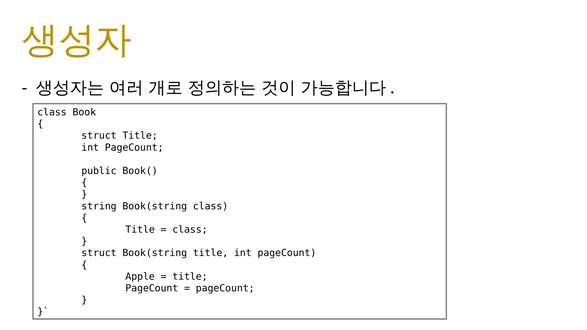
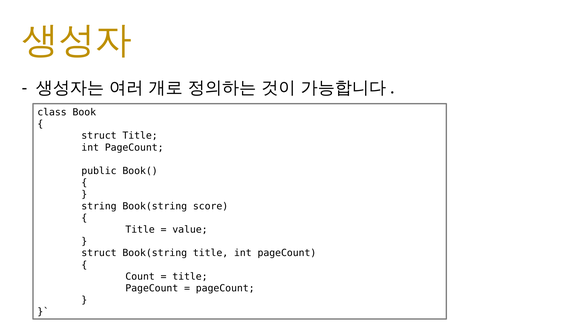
Book(string class: class -> score (211, 206)
class: class -> value (190, 230)
Apple: Apple -> Count (140, 277)
